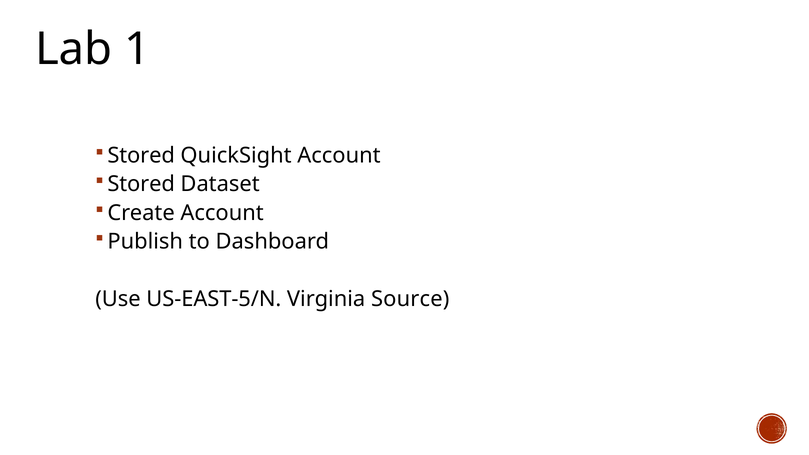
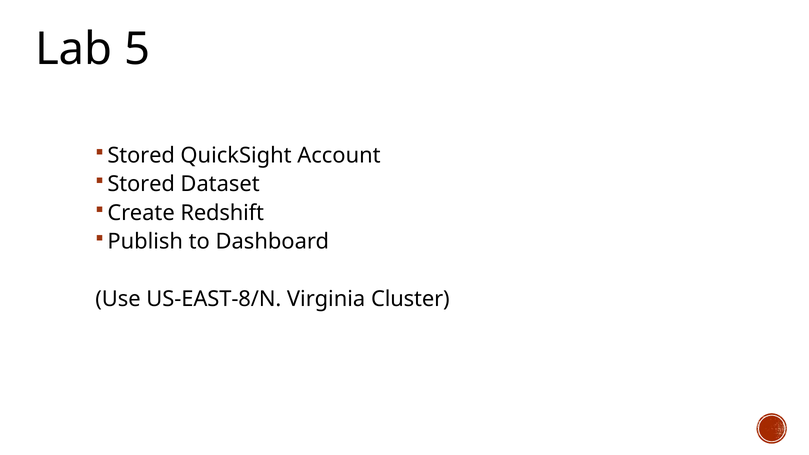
1: 1 -> 5 (137, 49)
Create Account: Account -> Redshift (222, 213)
US-EAST-5/N: US-EAST-5/N -> US-EAST-8/N (214, 299)
Source: Source -> Cluster (410, 299)
